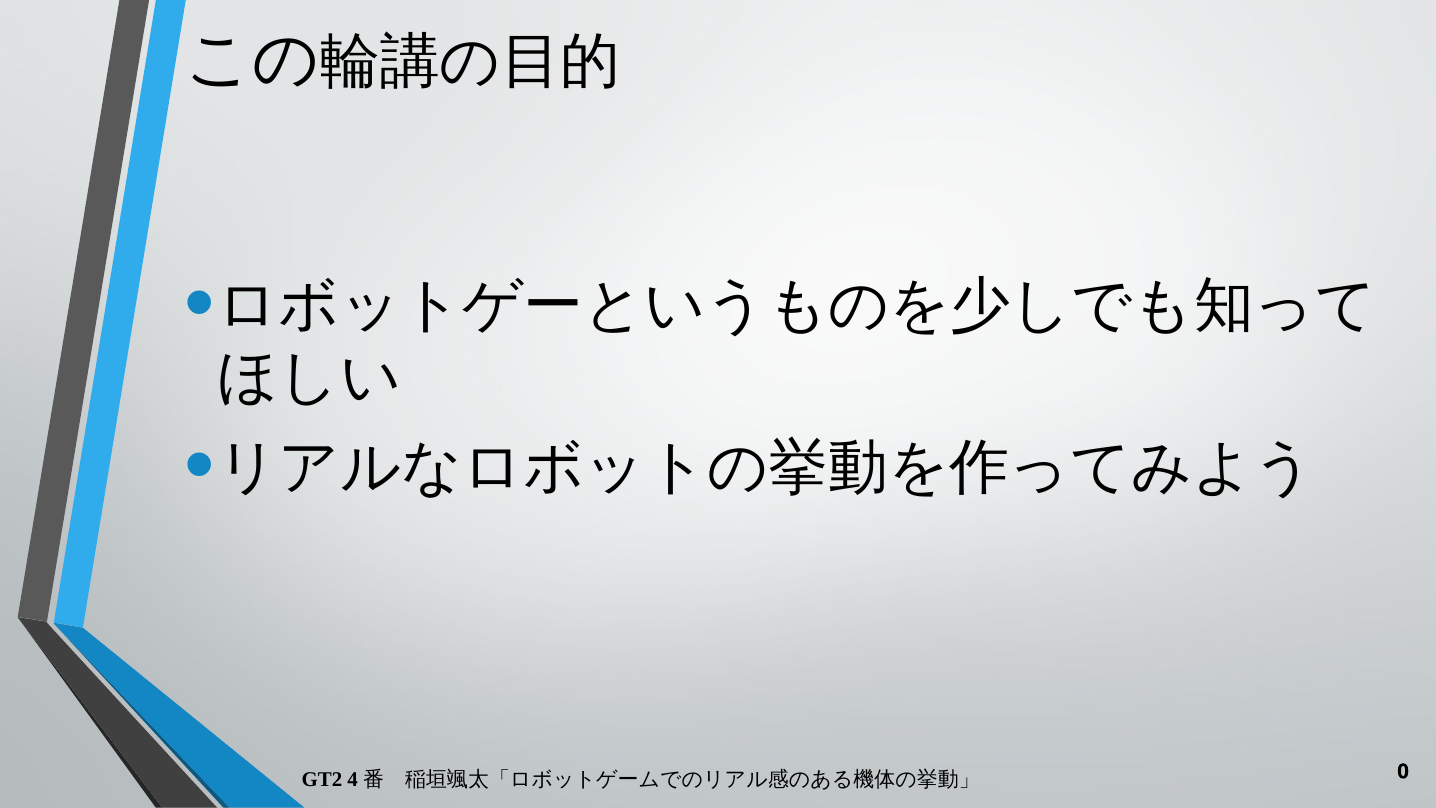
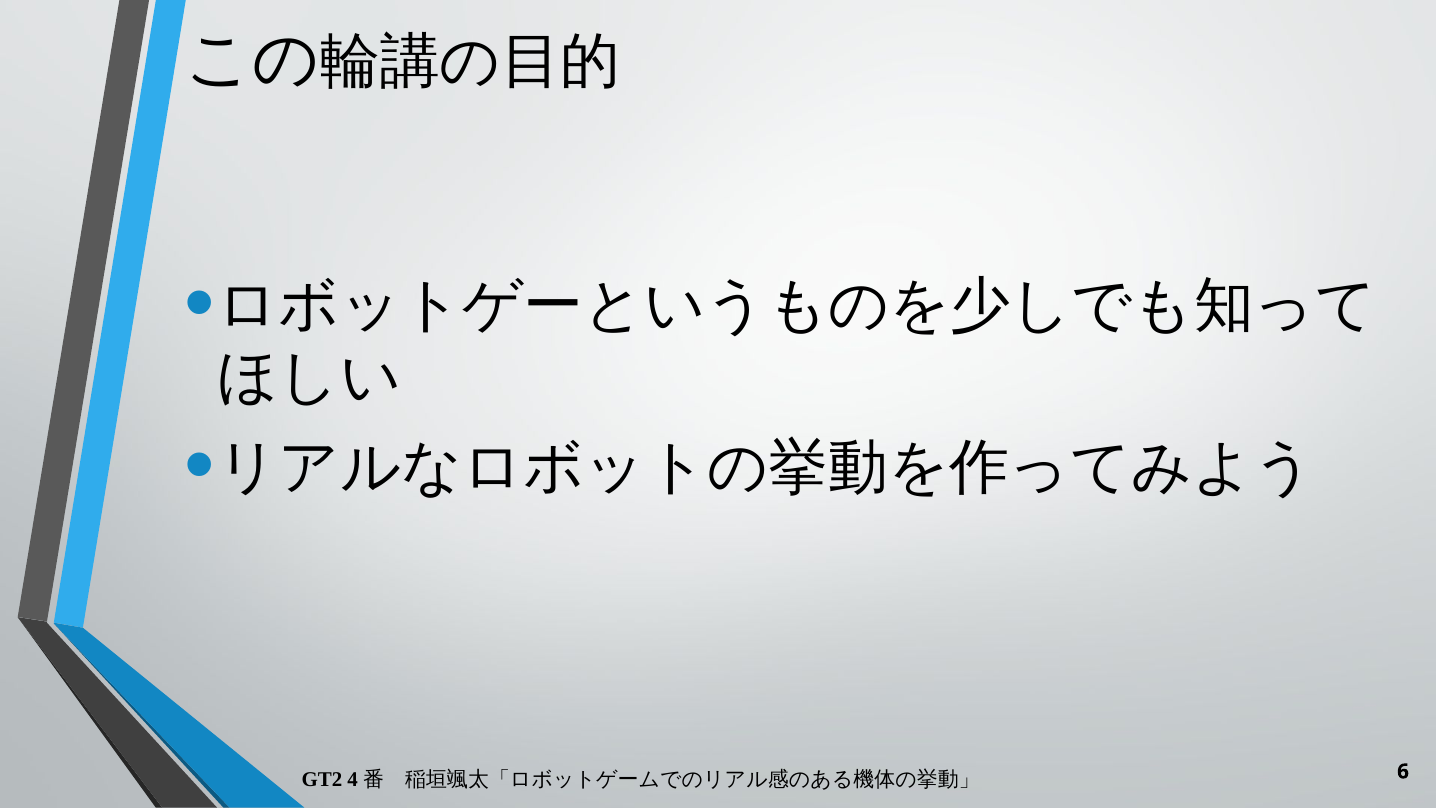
0: 0 -> 6 (1403, 771)
